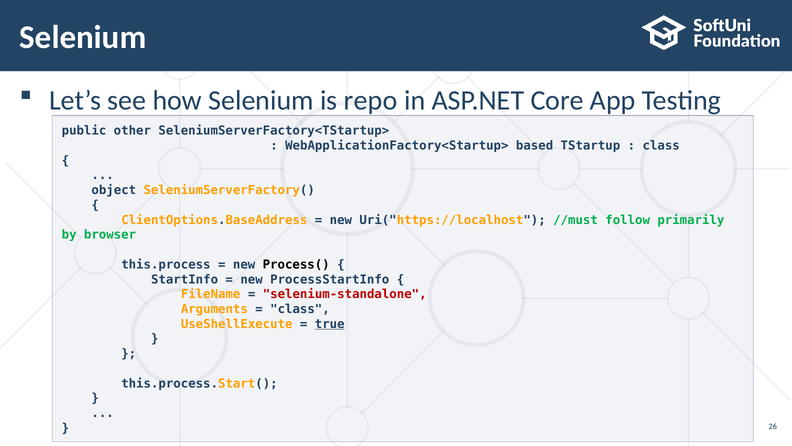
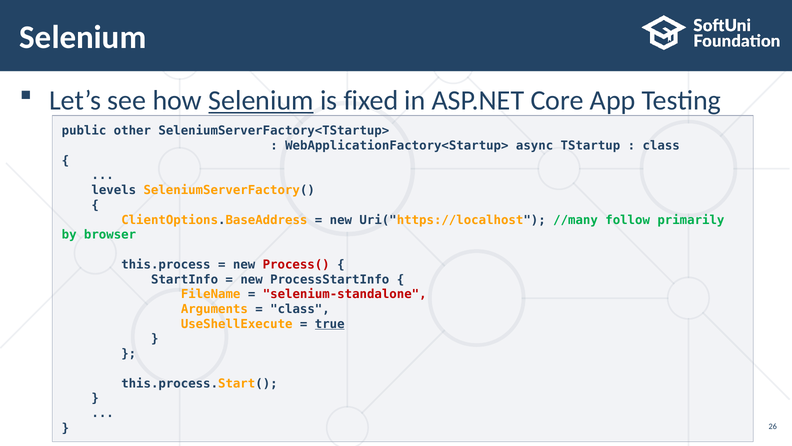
Selenium underline: none -> present (261, 100)
repo: repo -> fixed (371, 100)
based: based -> async (535, 145)
object: object -> levels (114, 190)
//must: //must -> //many (576, 220)
Process( colour: black -> red (296, 264)
